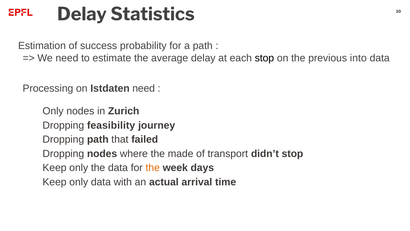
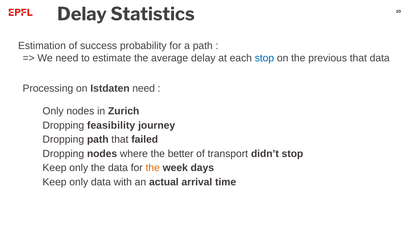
stop colour: black -> blue (264, 58)
previous into: into -> that (358, 58)
made: made -> better (181, 153)
